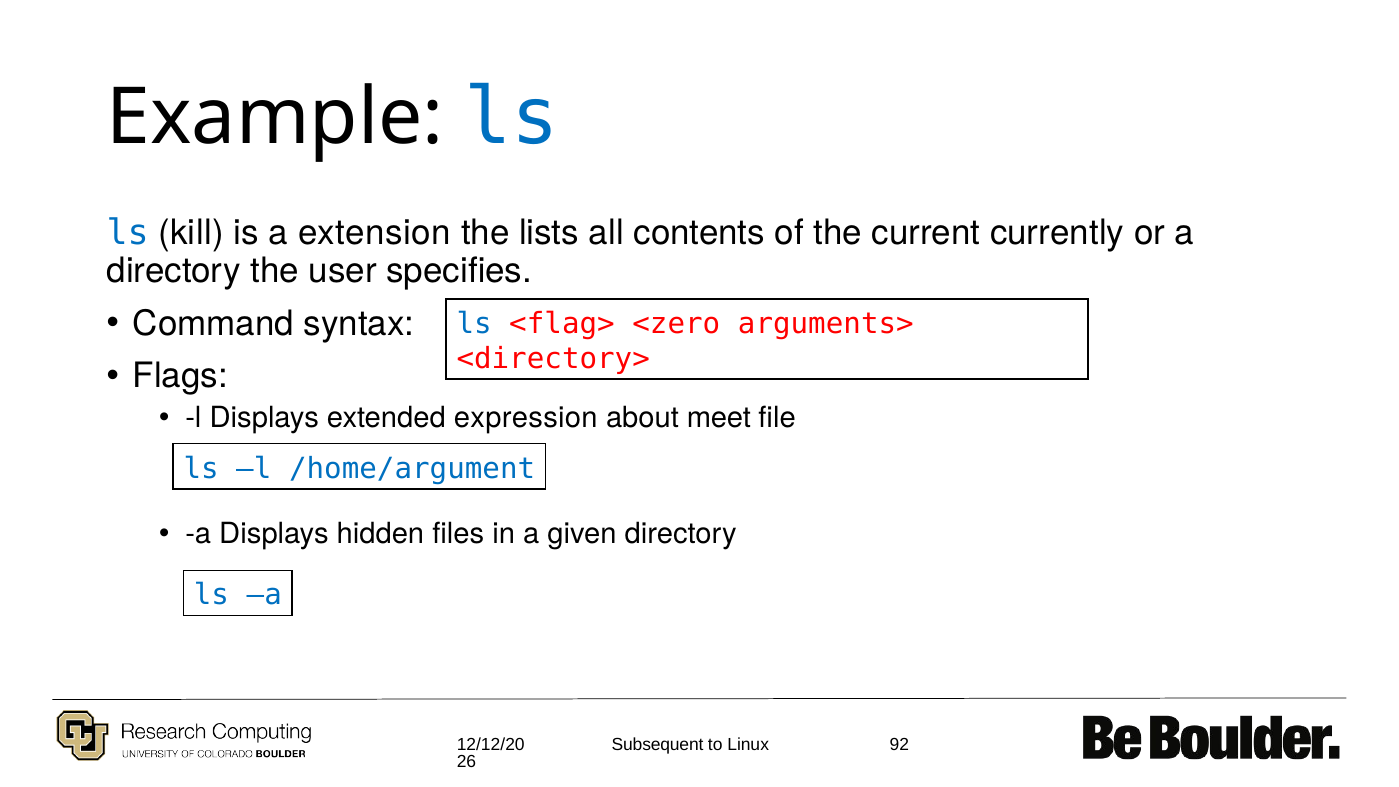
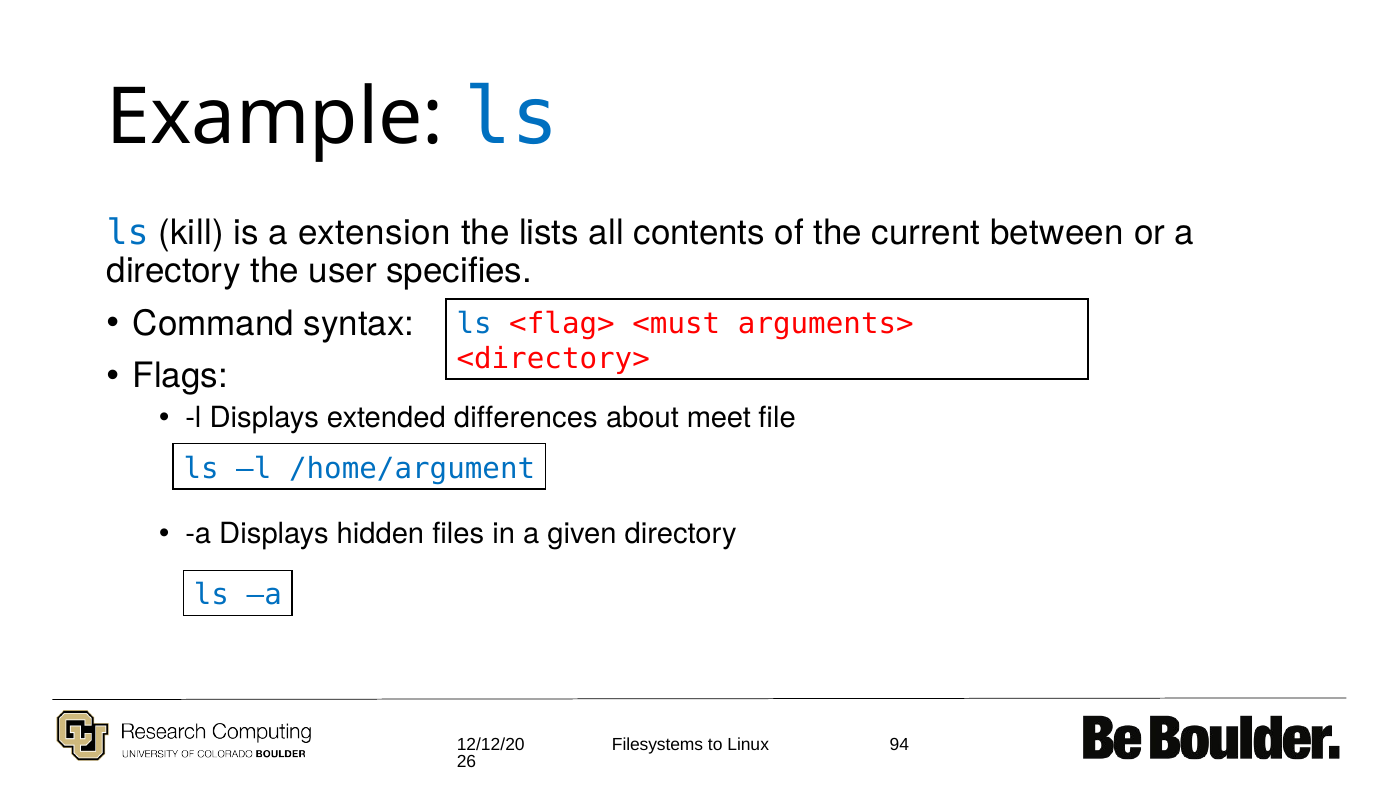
currently: currently -> between (1057, 233)
<zero: <zero -> <must (676, 323)
expression: expression -> differences (526, 418)
Subsequent: Subsequent -> Filesystems (658, 744)
92: 92 -> 94 (899, 744)
